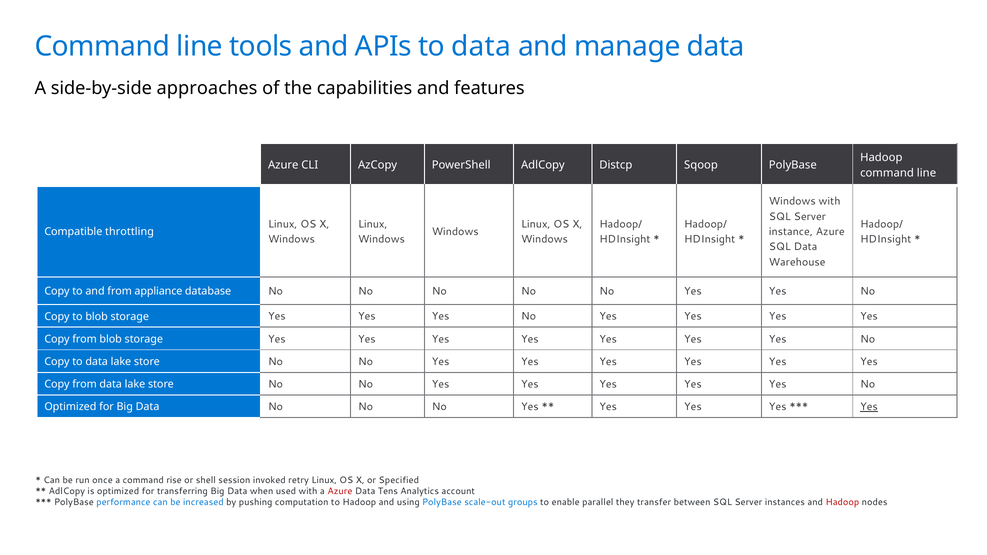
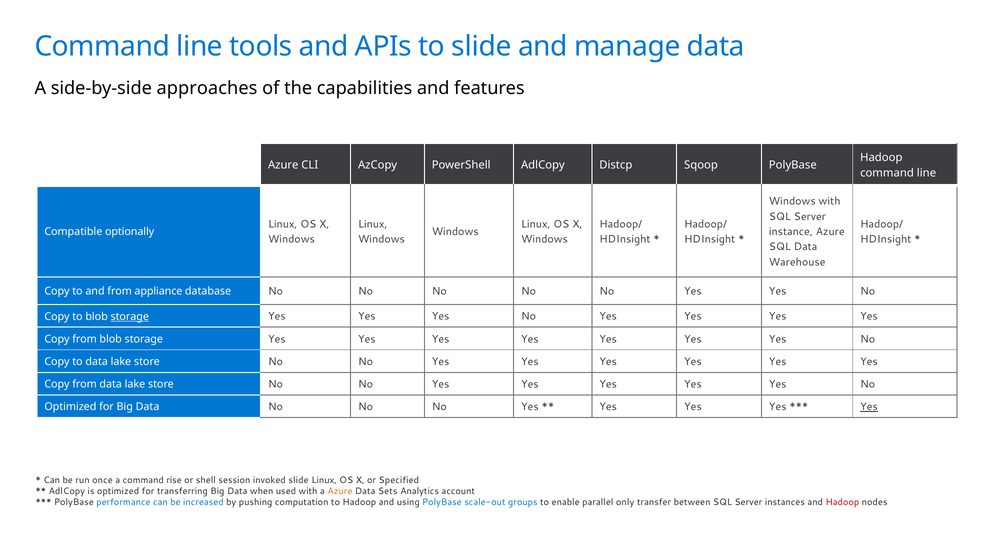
APIs to data: data -> slide (482, 46)
throttling: throttling -> optionally (130, 232)
storage underline: none -> present (130, 317)
invoked retry: retry -> slide (299, 480)
Azure colour: red -> orange (340, 491)
Tens: Tens -> Sets (388, 491)
they: they -> only (625, 503)
